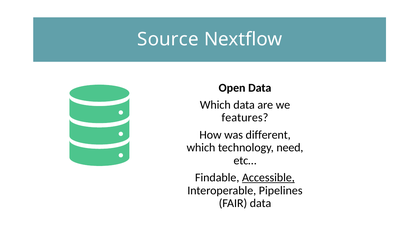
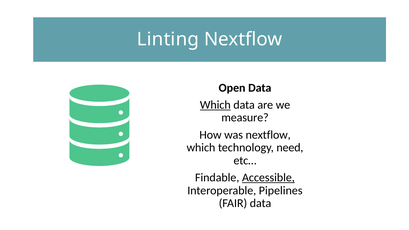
Source: Source -> Linting (168, 39)
Which underline: none -> present (215, 105)
features: features -> measure (245, 118)
was different: different -> nextflow (268, 135)
